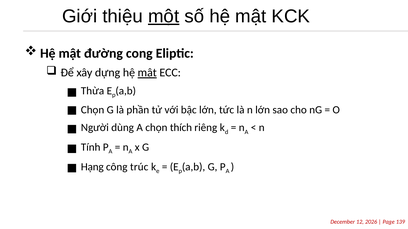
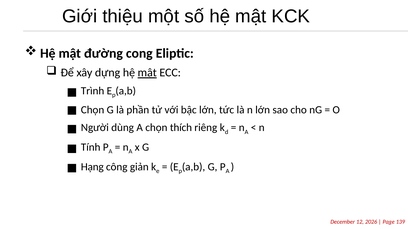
một underline: present -> none (164, 16)
Thừa: Thừa -> Trình (93, 91)
trúc: trúc -> giản (139, 167)
